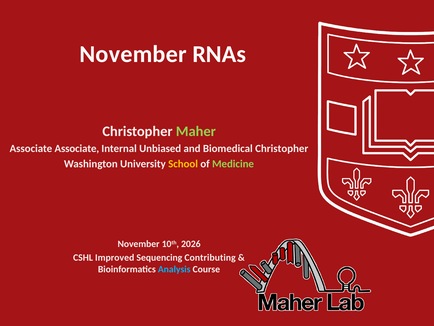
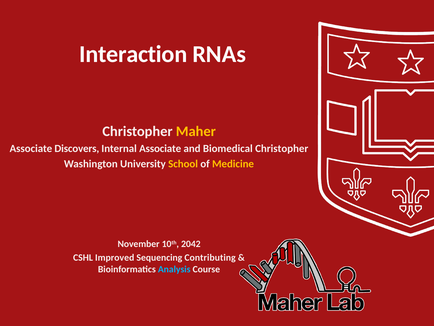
November: November -> Interaction (133, 54)
Maher colour: light green -> yellow (196, 131)
Associate Associate: Associate -> Discovers (77, 148)
Internal Unbiased: Unbiased -> Associate (160, 148)
Medicine colour: light green -> yellow (233, 164)
2026: 2026 -> 2042 (191, 244)
